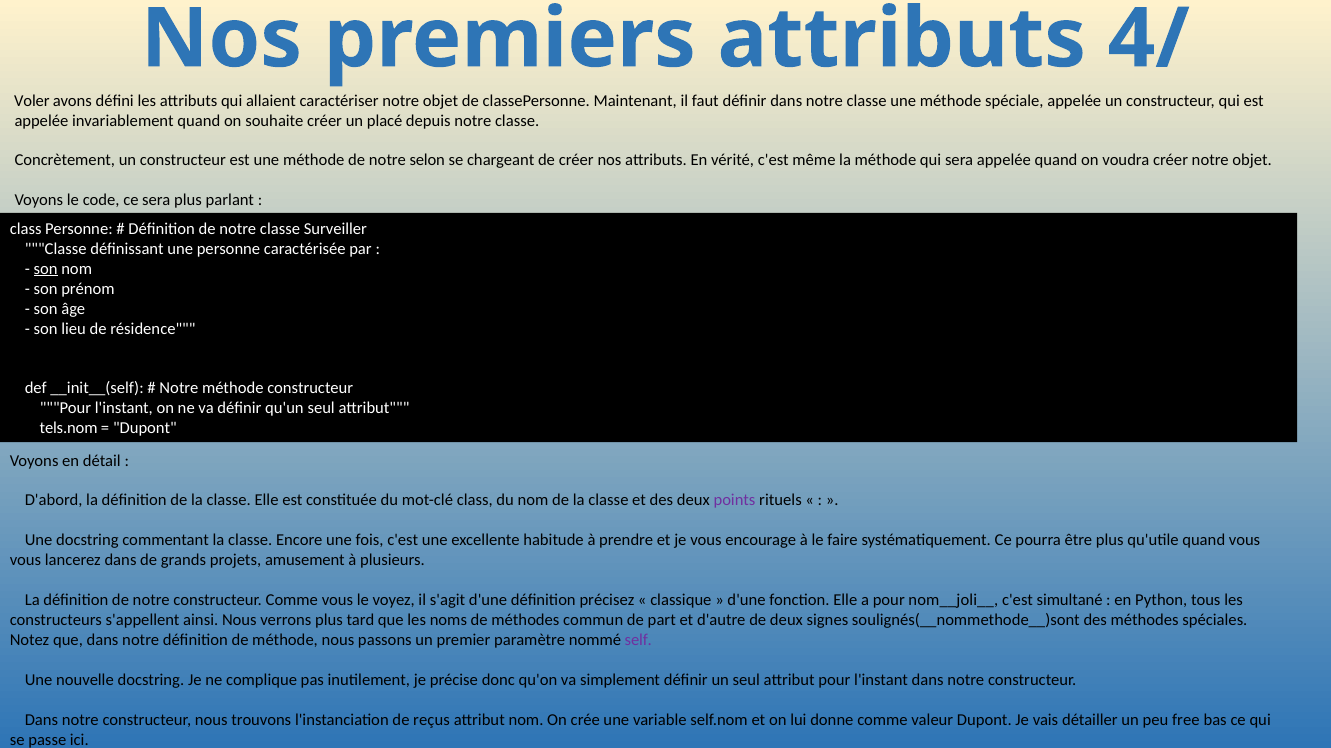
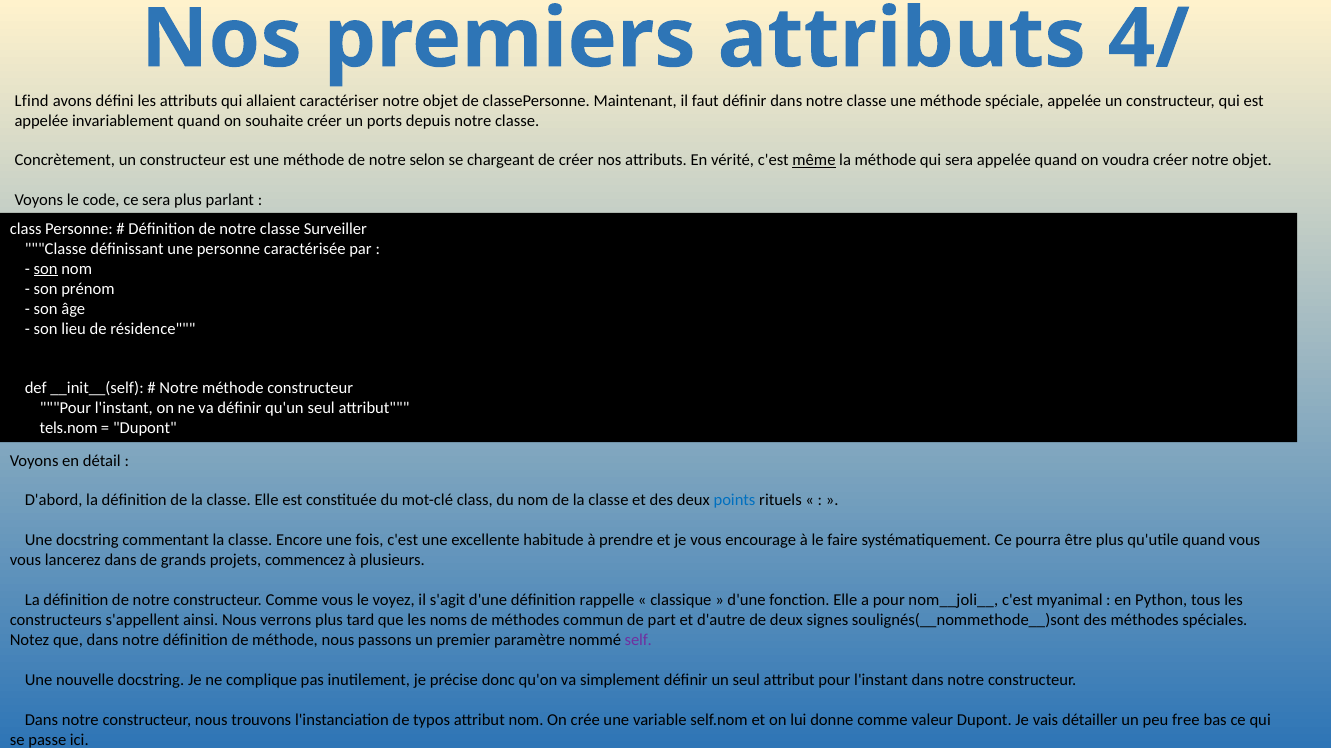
Voler: Voler -> Lfind (32, 101)
placé: placé -> ports (385, 121)
même underline: none -> present (814, 161)
points colour: purple -> blue (735, 501)
amusement: amusement -> commencez (305, 561)
précisez: précisez -> rappelle (607, 601)
simultané: simultané -> myanimal (1070, 601)
reçus: reçus -> typos (432, 721)
